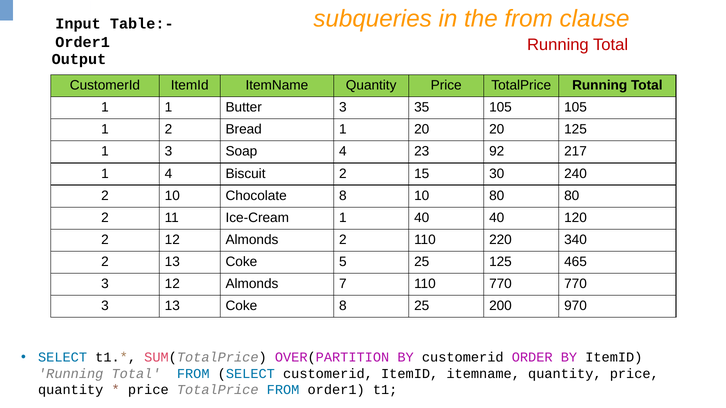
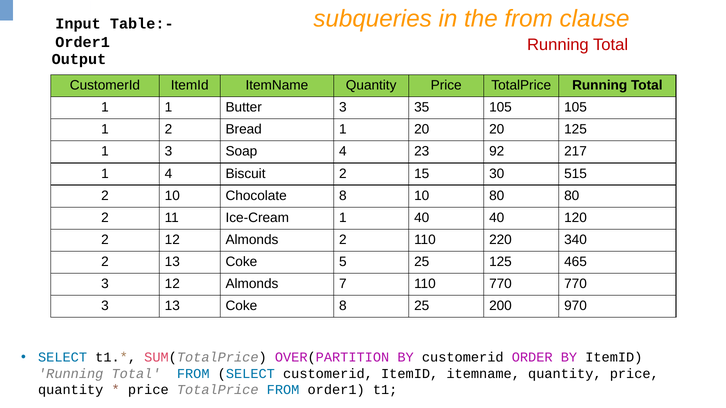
240: 240 -> 515 (576, 174)
